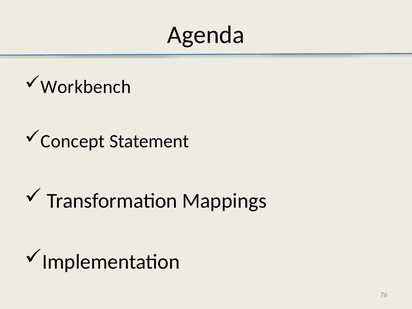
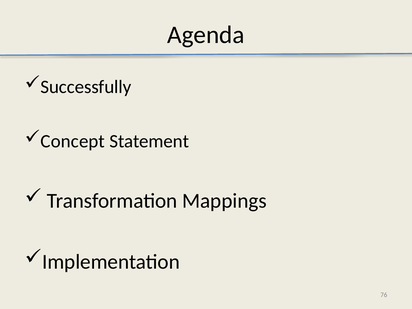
Workbench: Workbench -> Successfully (86, 87)
